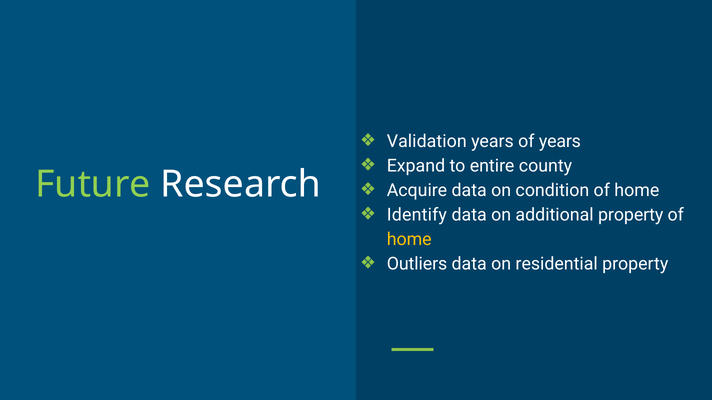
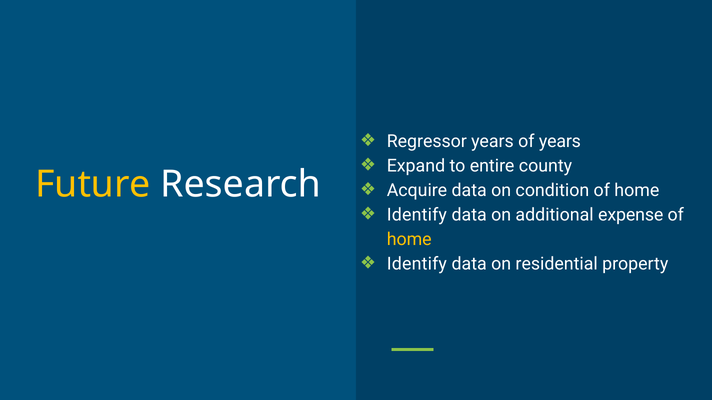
Validation: Validation -> Regressor (427, 142)
Future colour: light green -> yellow (93, 184)
additional property: property -> expense (631, 215)
Outliers: Outliers -> Identify (417, 264)
